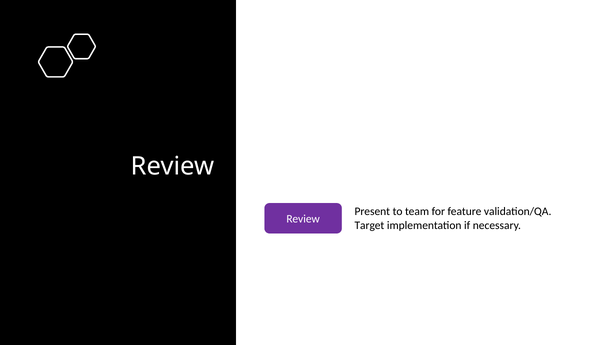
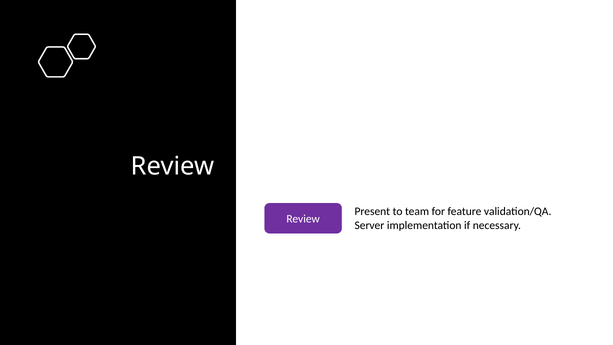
Target: Target -> Server (369, 225)
